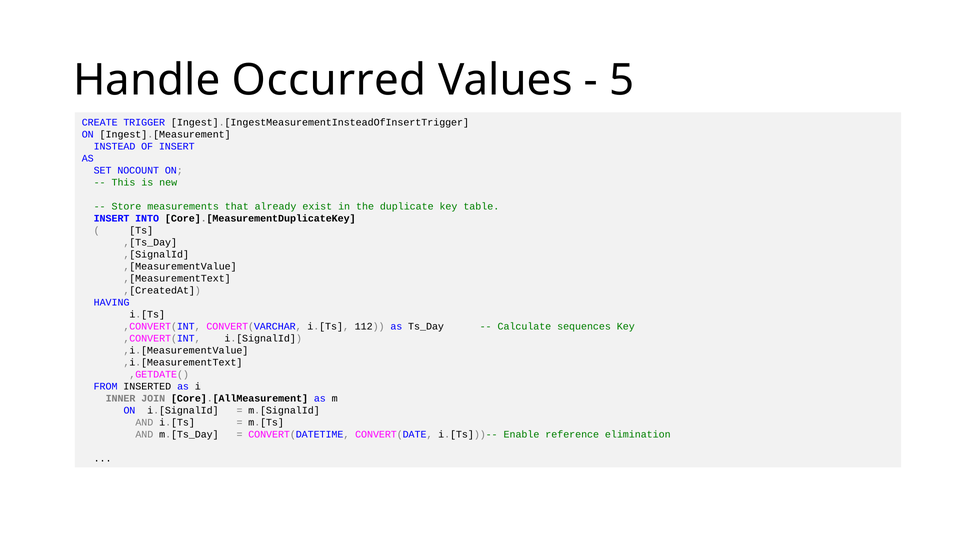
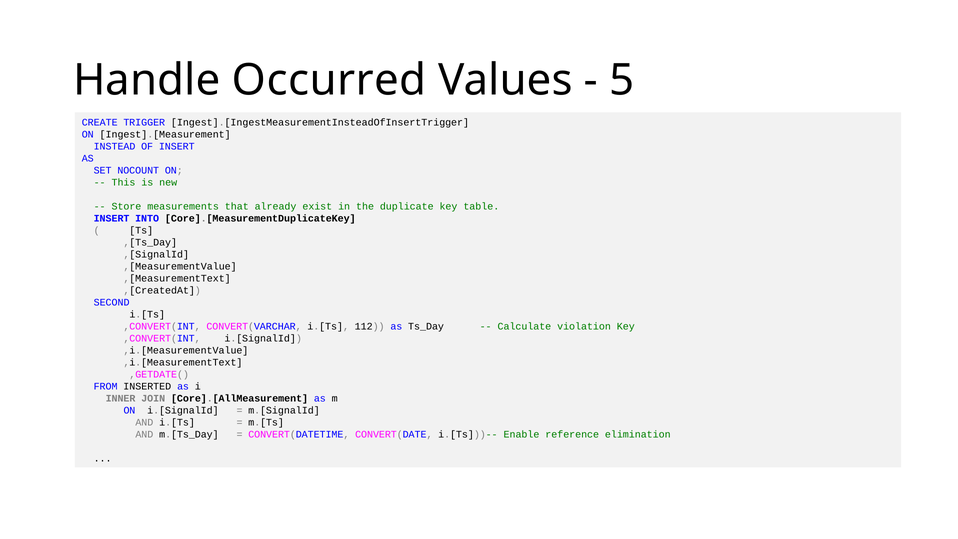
HAVING: HAVING -> SECOND (112, 302)
sequences: sequences -> violation (584, 326)
